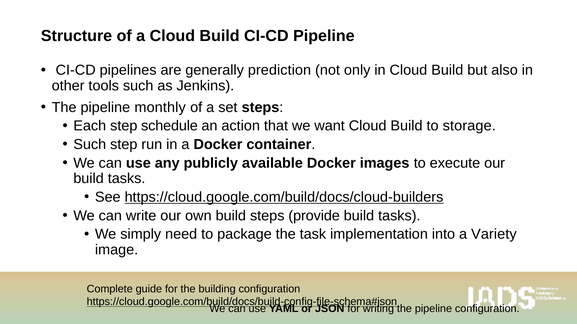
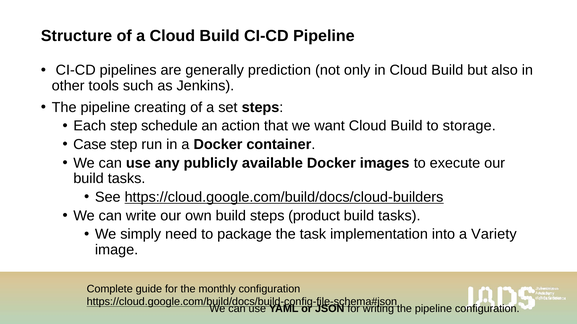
monthly: monthly -> creating (160, 107)
Such: Such -> Case (90, 145)
provide: provide -> product (314, 216)
building: building -> monthly (217, 289)
